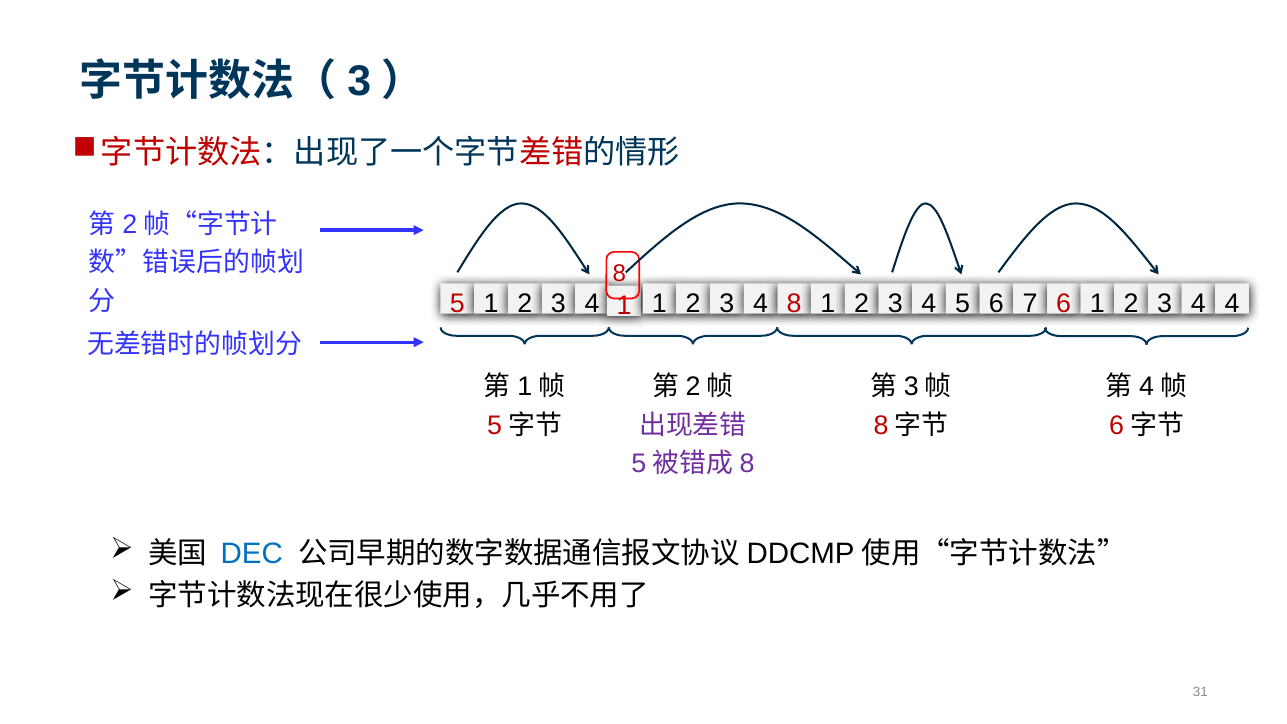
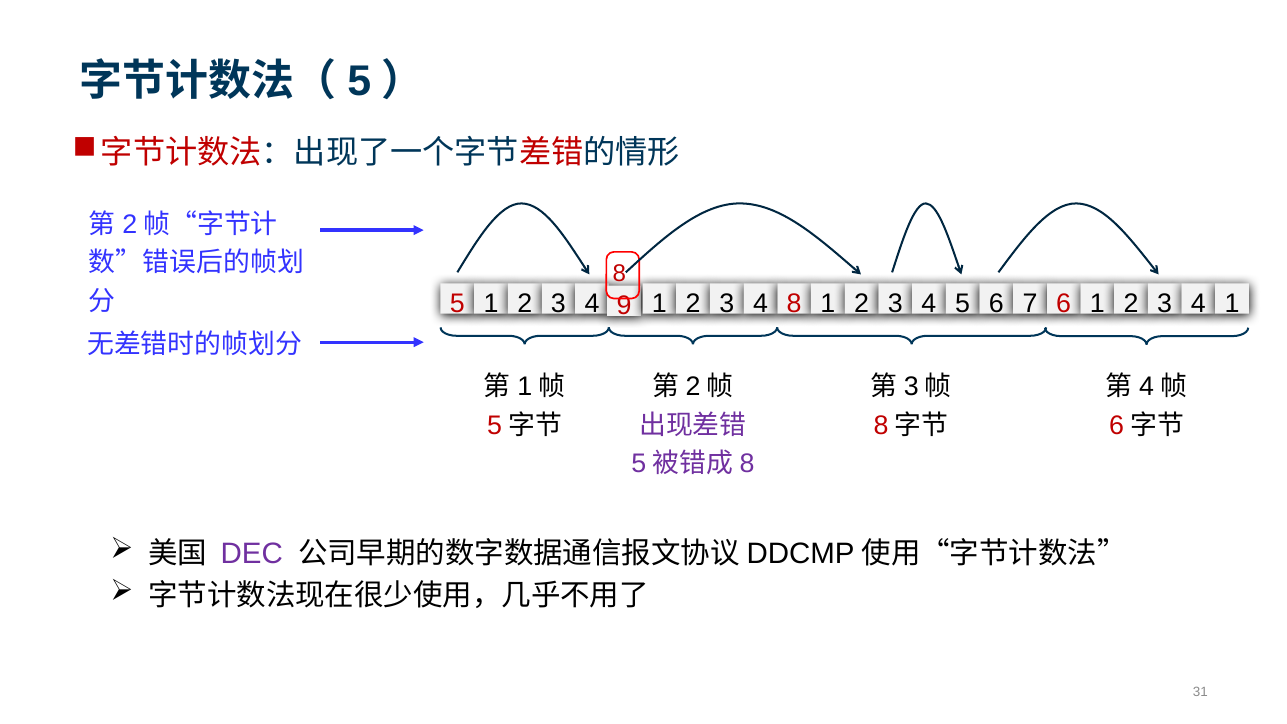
3: 3 -> 5 (359, 81)
1: 1 -> 9 (624, 306)
4: 4 -> 1 (1232, 303)
DEC colour: blue -> purple (252, 553)
